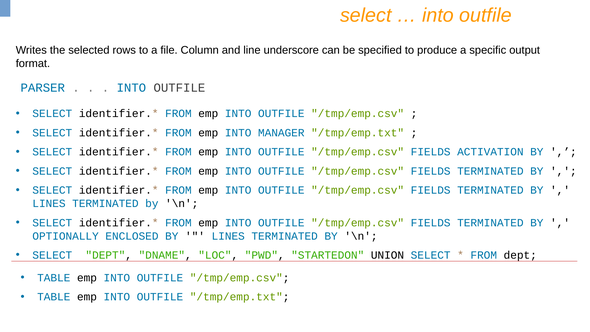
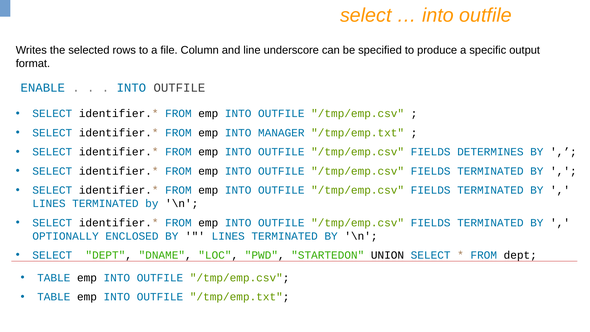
PARSER: PARSER -> ENABLE (43, 88)
ACTIVATION: ACTIVATION -> DETERMINES (490, 152)
